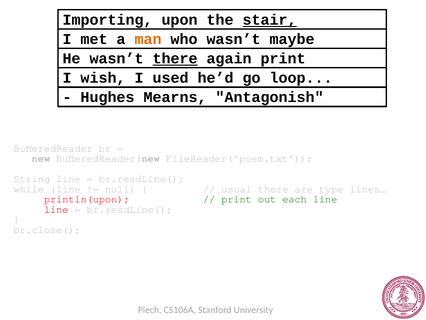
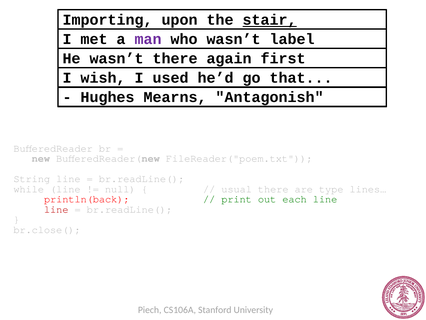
man colour: orange -> purple (148, 39)
maybe: maybe -> label (292, 39)
there underline: present -> none (175, 59)
again print: print -> first (283, 59)
loop: loop -> that (301, 78)
println(upon: println(upon -> println(back (87, 199)
